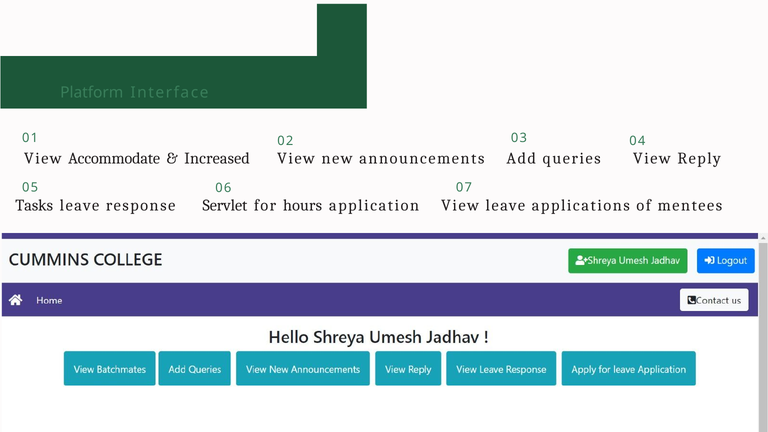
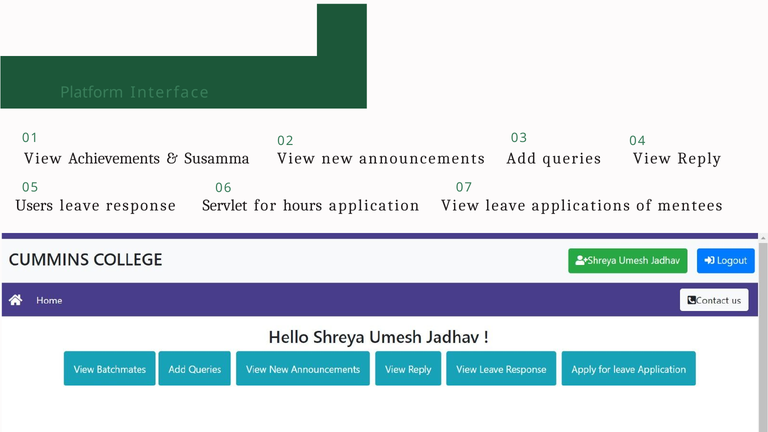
Accommodate: Accommodate -> Achievements (114, 159)
Increased: Increased -> Susamma (217, 159)
Tasks: Tasks -> Users (34, 205)
